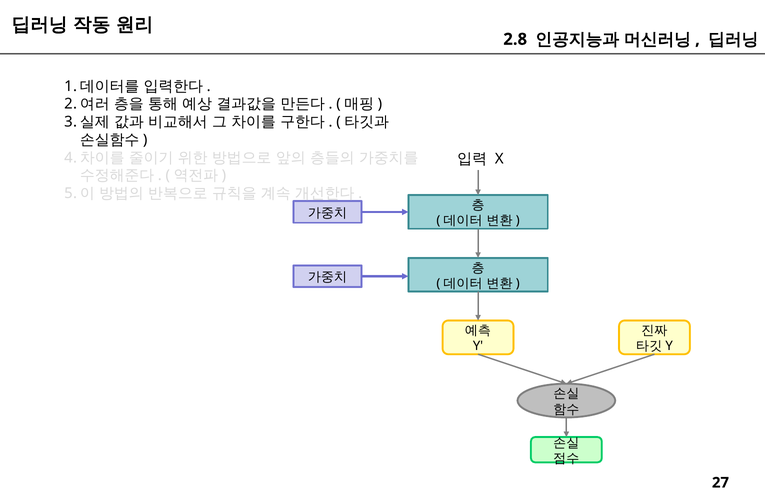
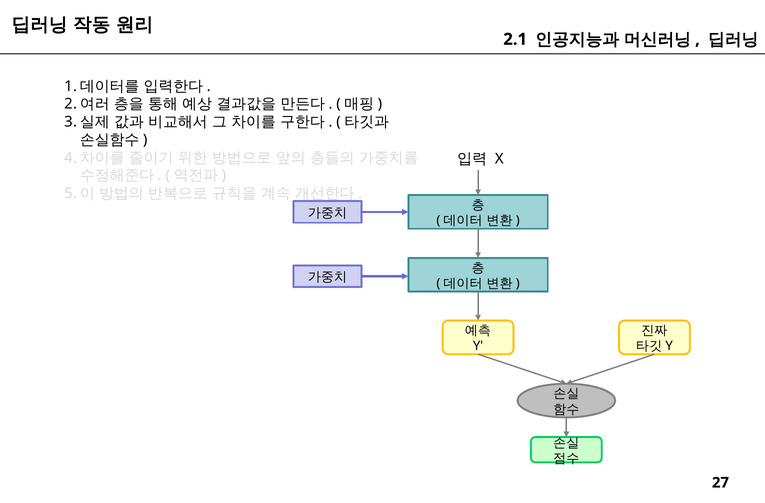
2.8: 2.8 -> 2.1 (515, 39)
